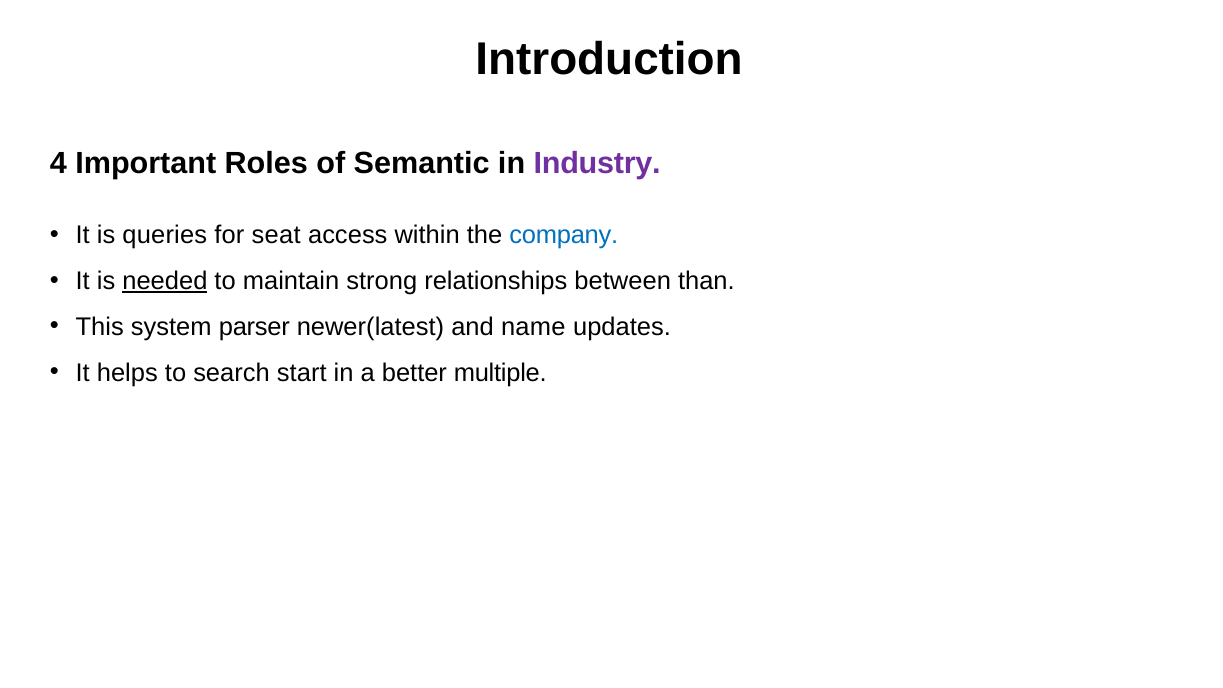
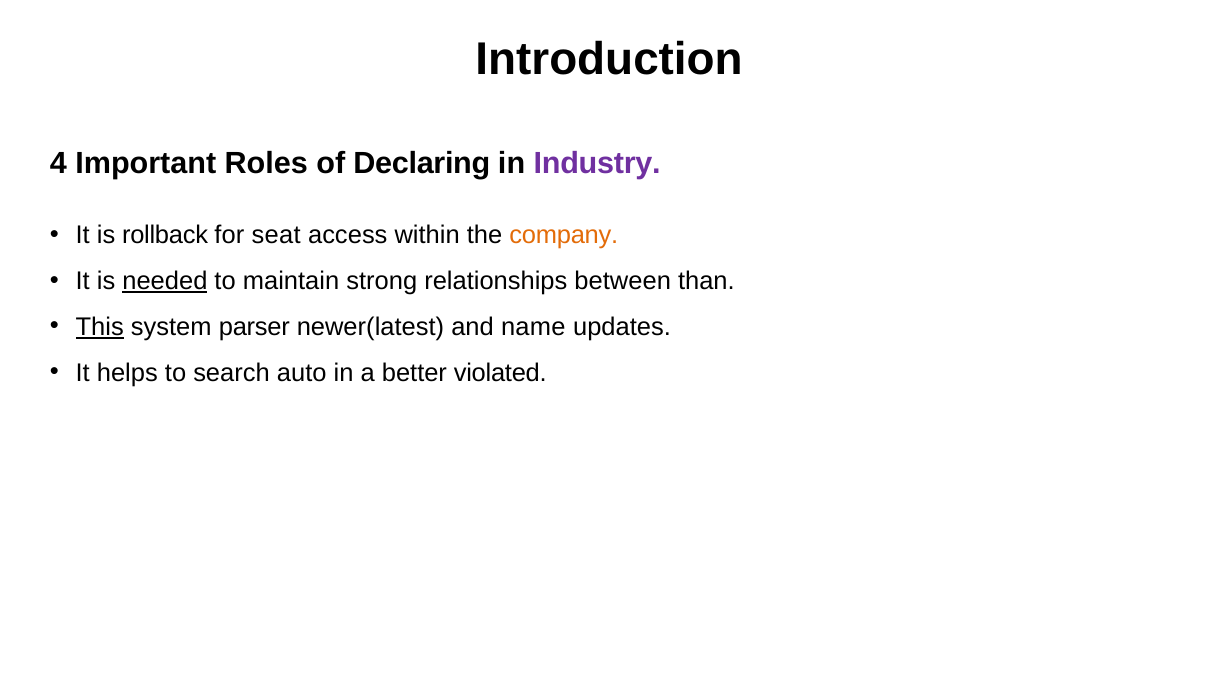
Semantic: Semantic -> Declaring (422, 164)
queries: queries -> rollback (165, 235)
company colour: blue -> orange (564, 235)
This underline: none -> present (100, 327)
start: start -> auto (302, 373)
multiple: multiple -> violated (500, 373)
